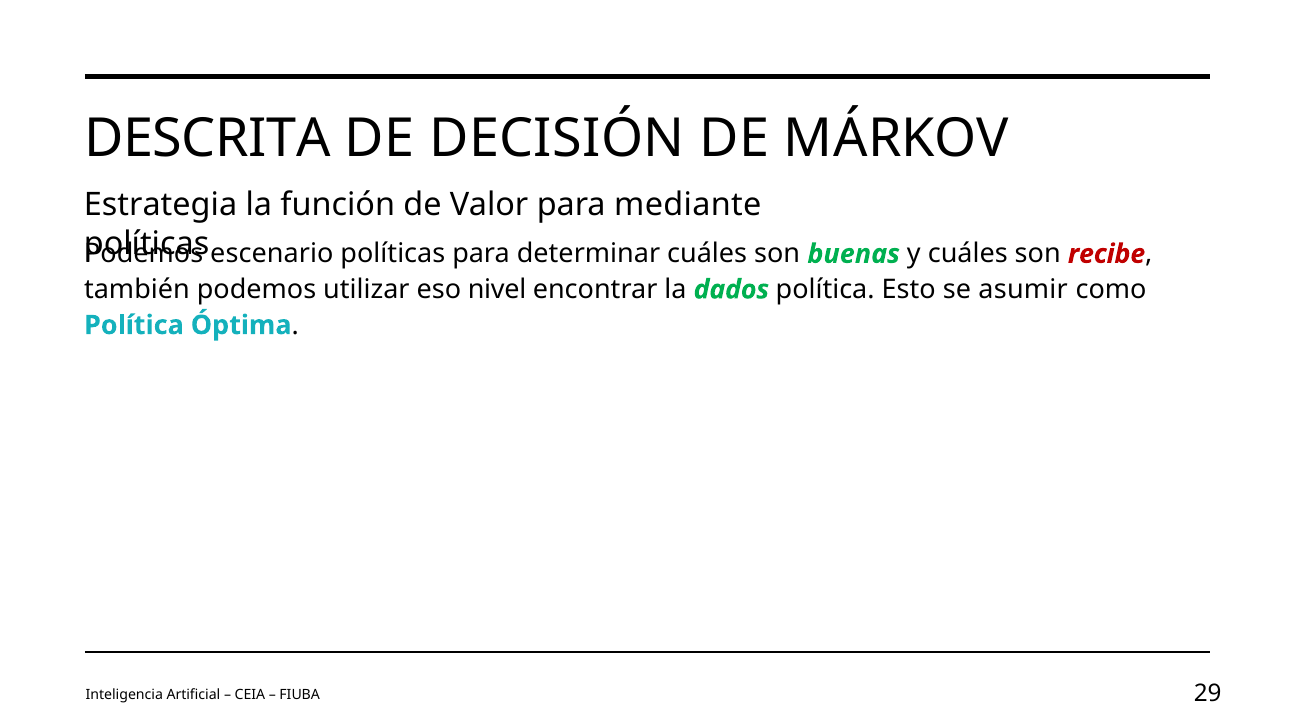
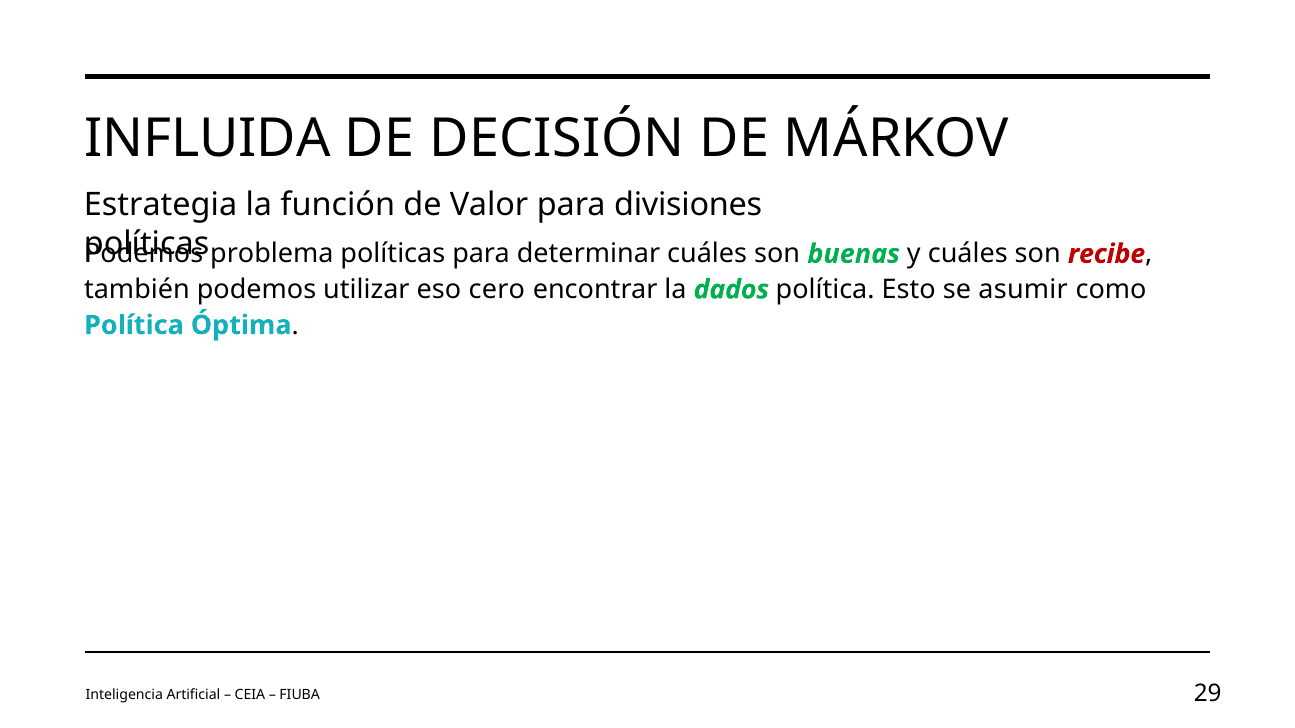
DESCRITA: DESCRITA -> INFLUIDA (207, 139)
mediante: mediante -> divisiones (688, 205)
escenario: escenario -> problema (272, 254)
nivel: nivel -> cero (497, 290)
